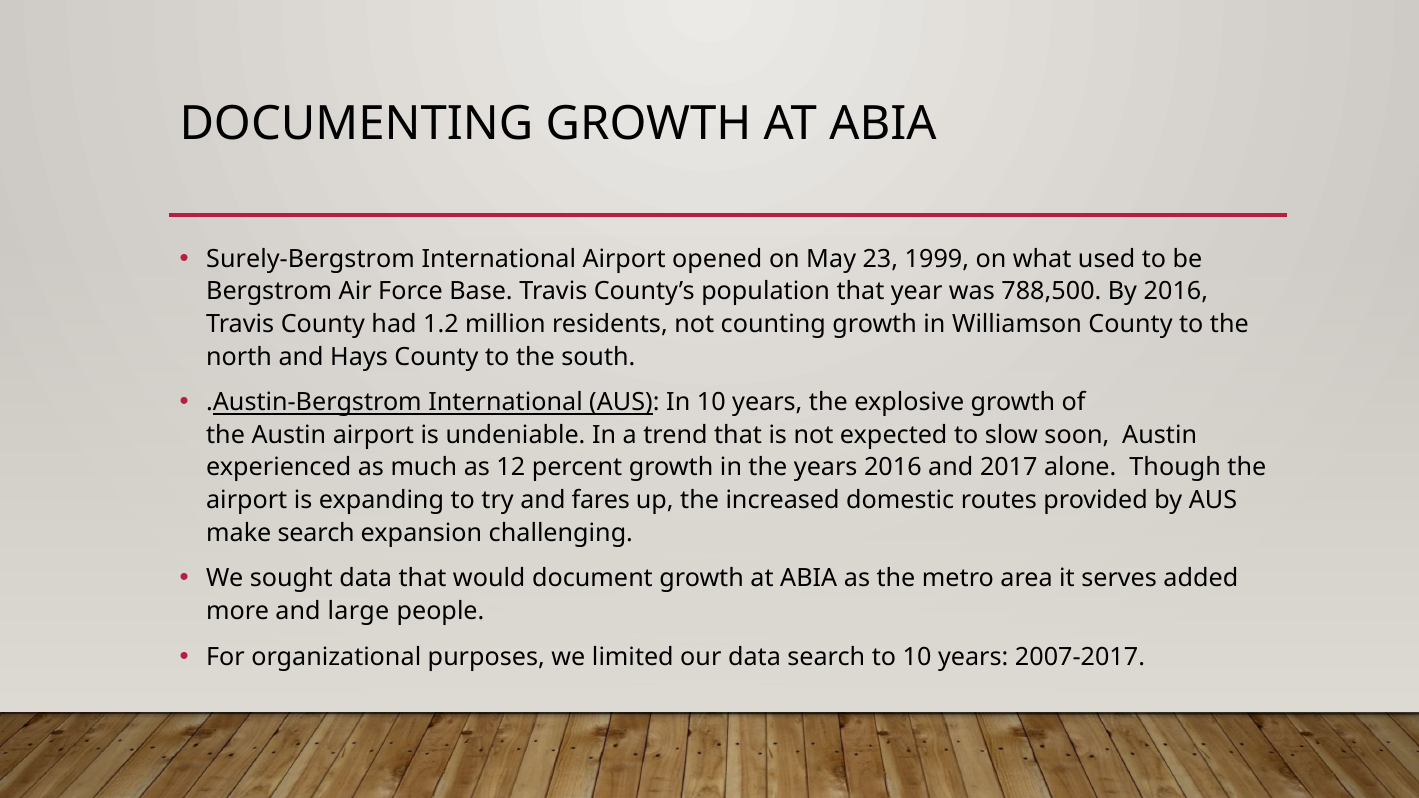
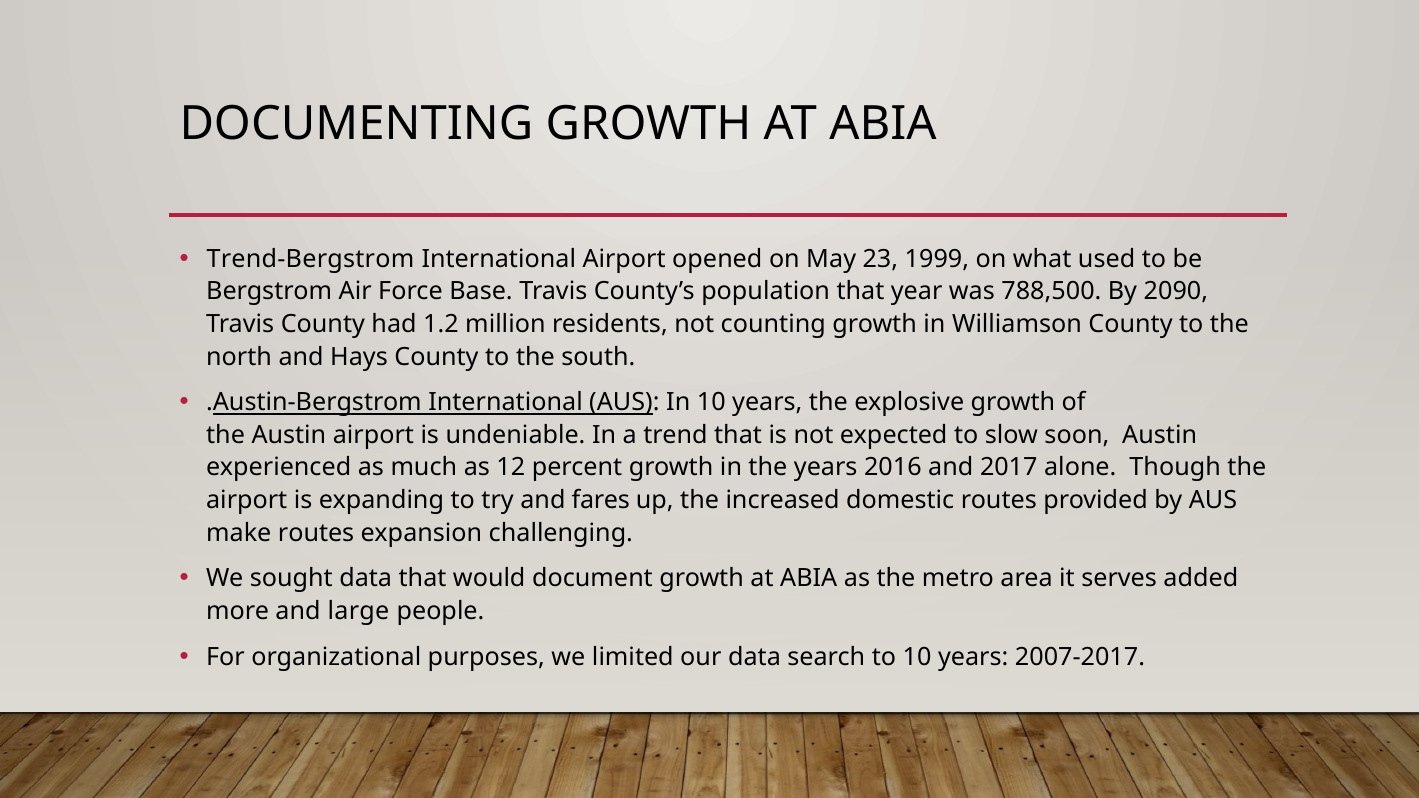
Surely-Bergstrom: Surely-Bergstrom -> Trend-Bergstrom (310, 259)
By 2016: 2016 -> 2090 (1176, 292)
make search: search -> routes (316, 533)
